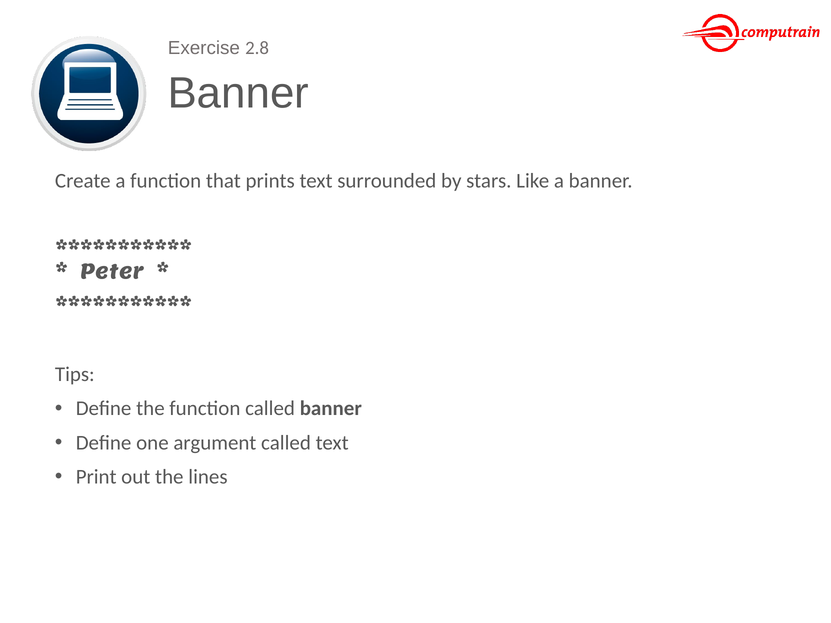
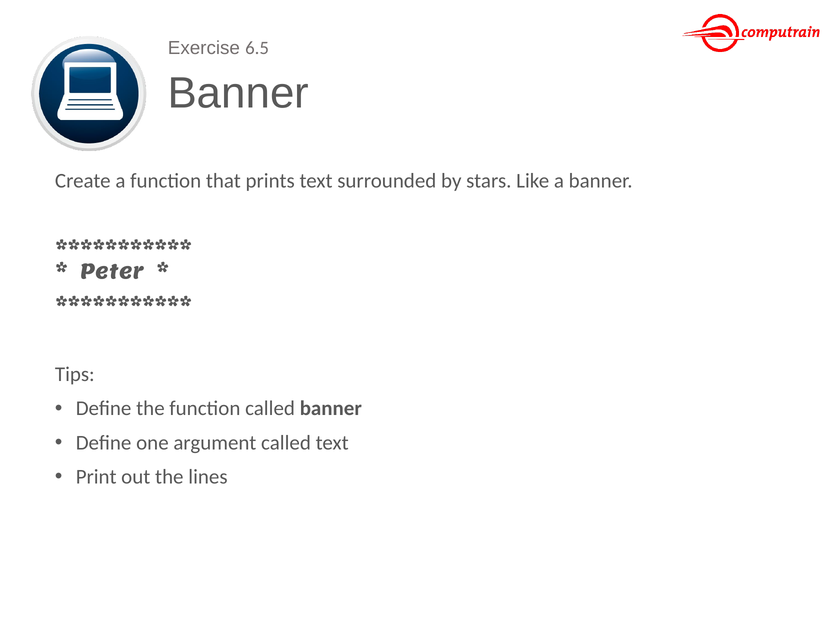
2.8: 2.8 -> 6.5 (257, 48)
